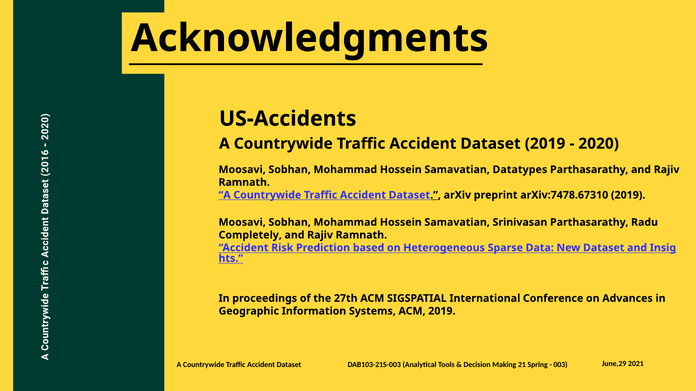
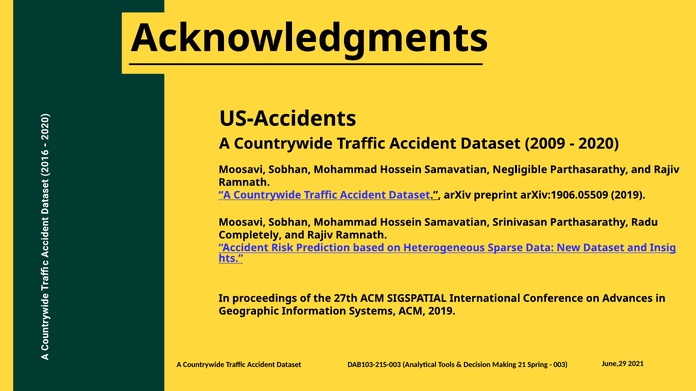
Dataset 2019: 2019 -> 2009 (545, 144)
Datatypes: Datatypes -> Negligible (520, 170)
arXiv:7478.67310: arXiv:7478.67310 -> arXiv:1906.05509 (564, 195)
